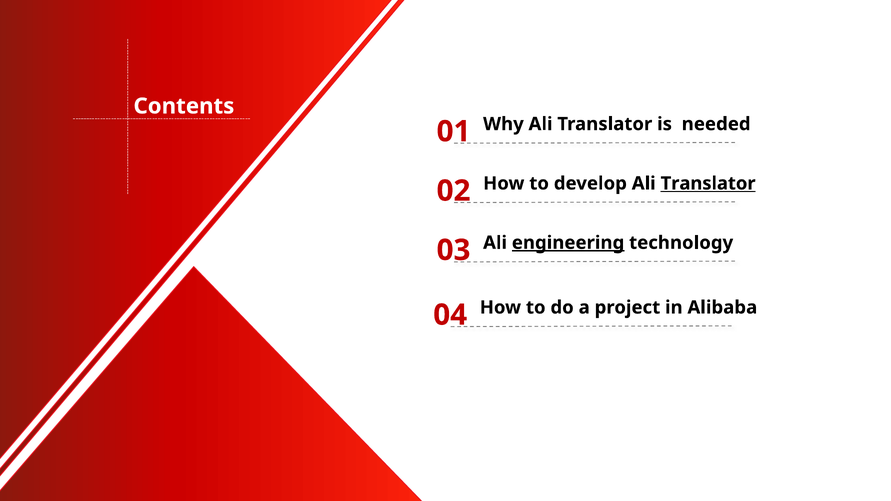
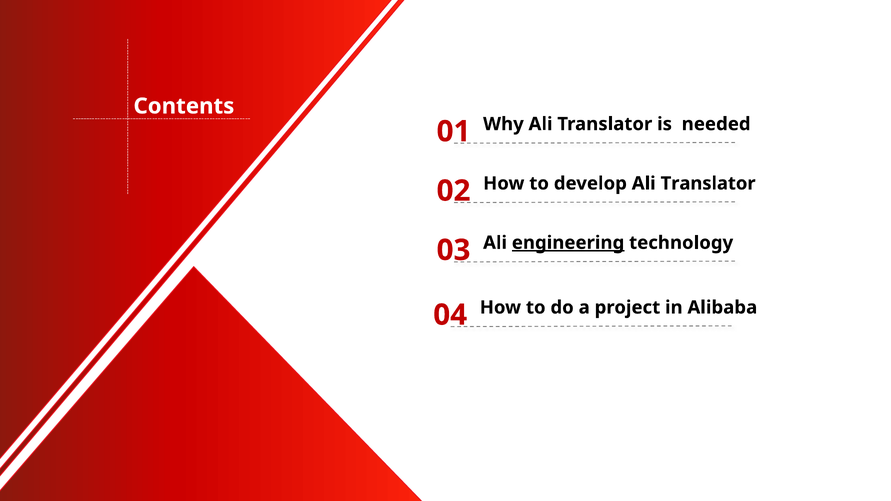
Translator underline: present -> none (708, 183)
